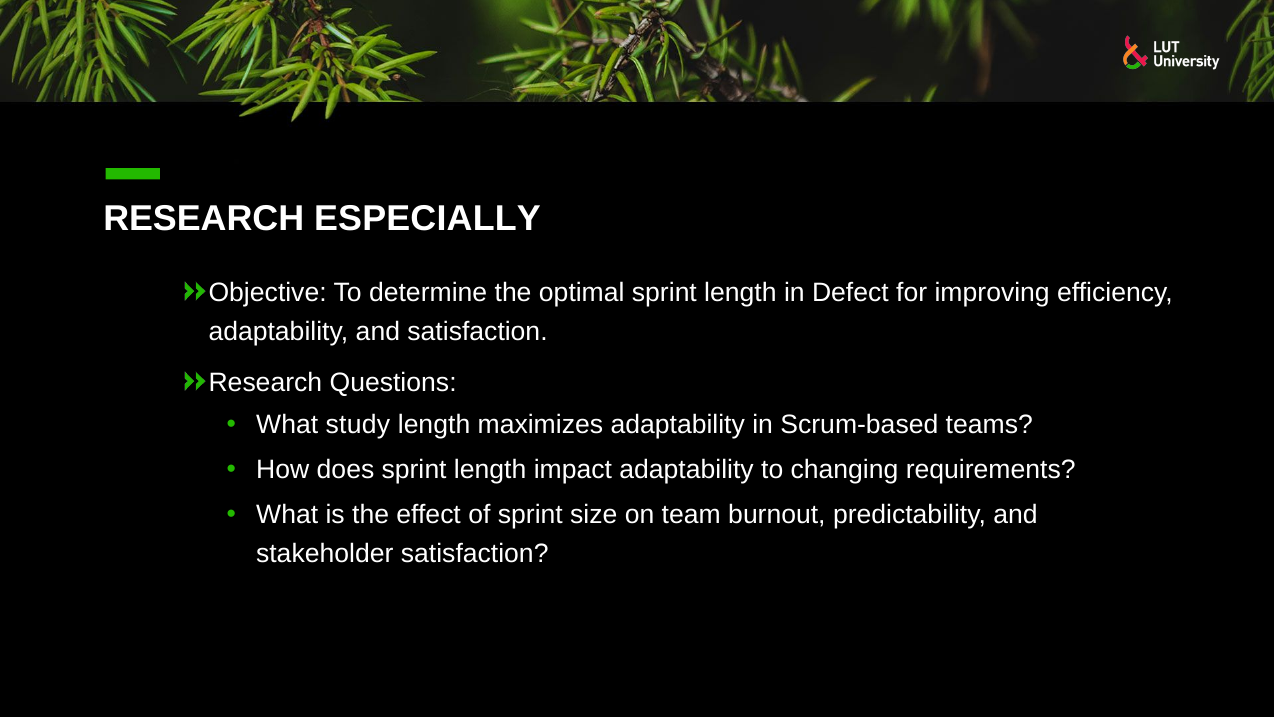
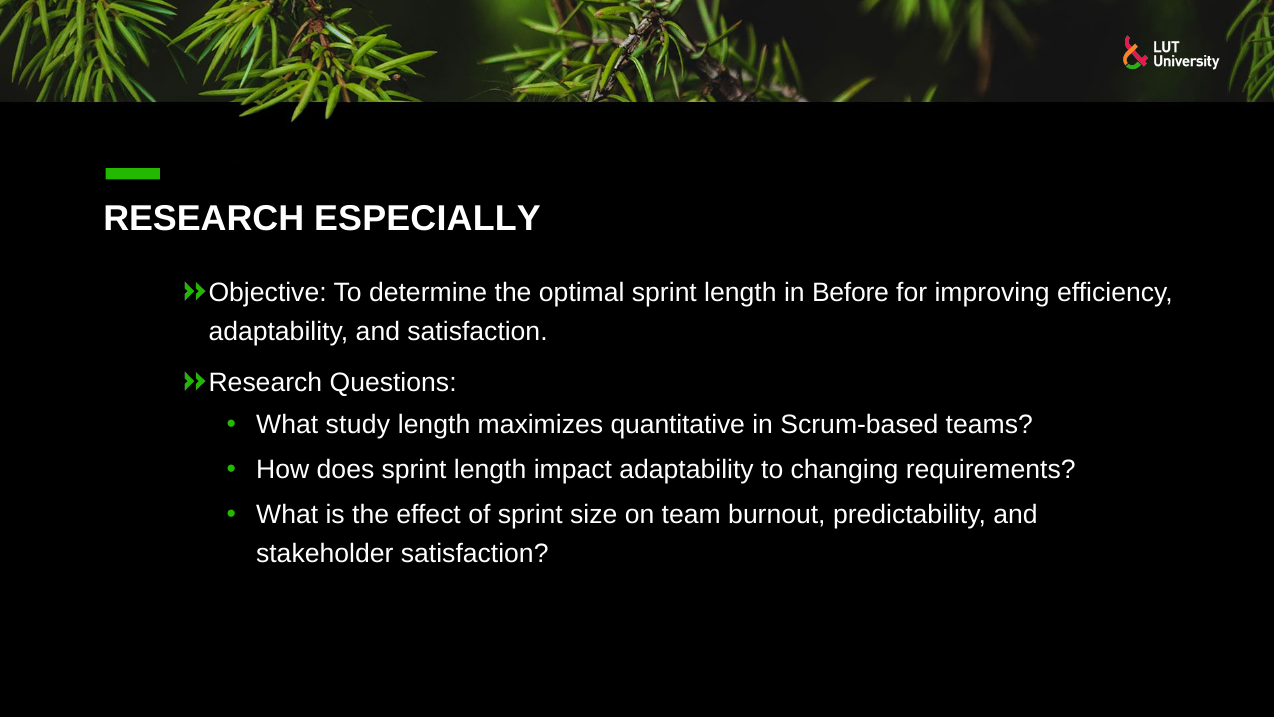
Defect: Defect -> Before (850, 293)
maximizes adaptability: adaptability -> quantitative (678, 425)
